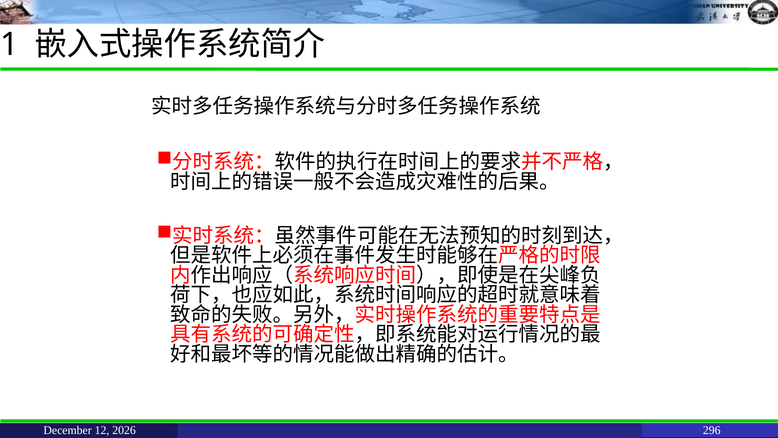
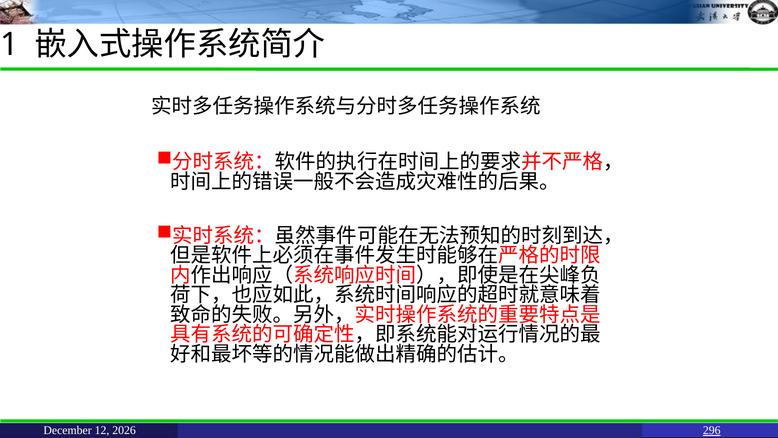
296 underline: none -> present (712, 430)
